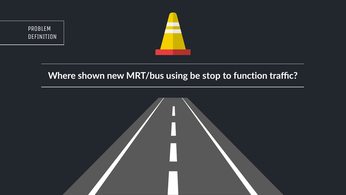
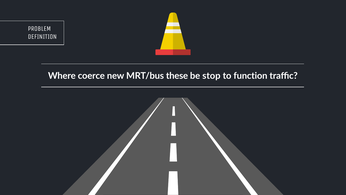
shown: shown -> coerce (91, 76)
using: using -> these (177, 76)
